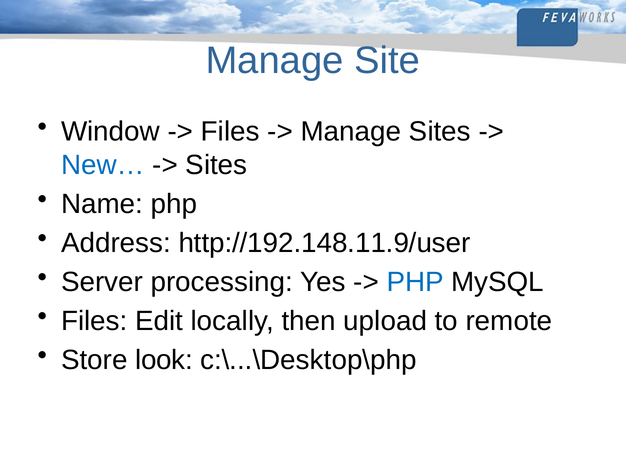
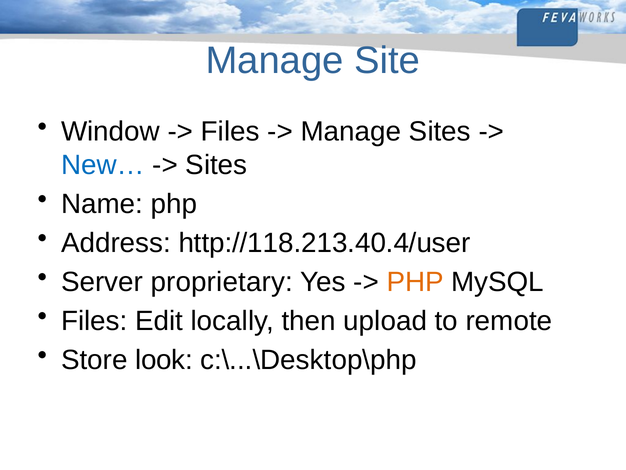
http://192.148.11.9/user: http://192.148.11.9/user -> http://118.213.40.4/user (325, 243)
processing: processing -> proprietary (222, 282)
PHP colour: blue -> orange (415, 282)
